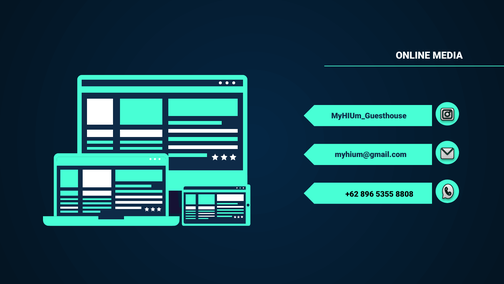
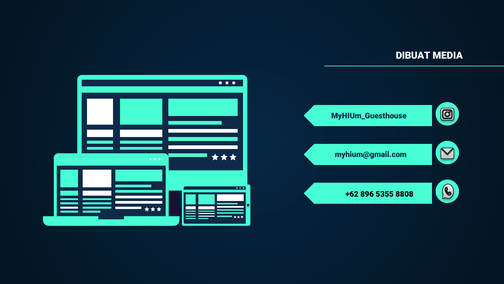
ONLINE: ONLINE -> DIBUAT (413, 56)
